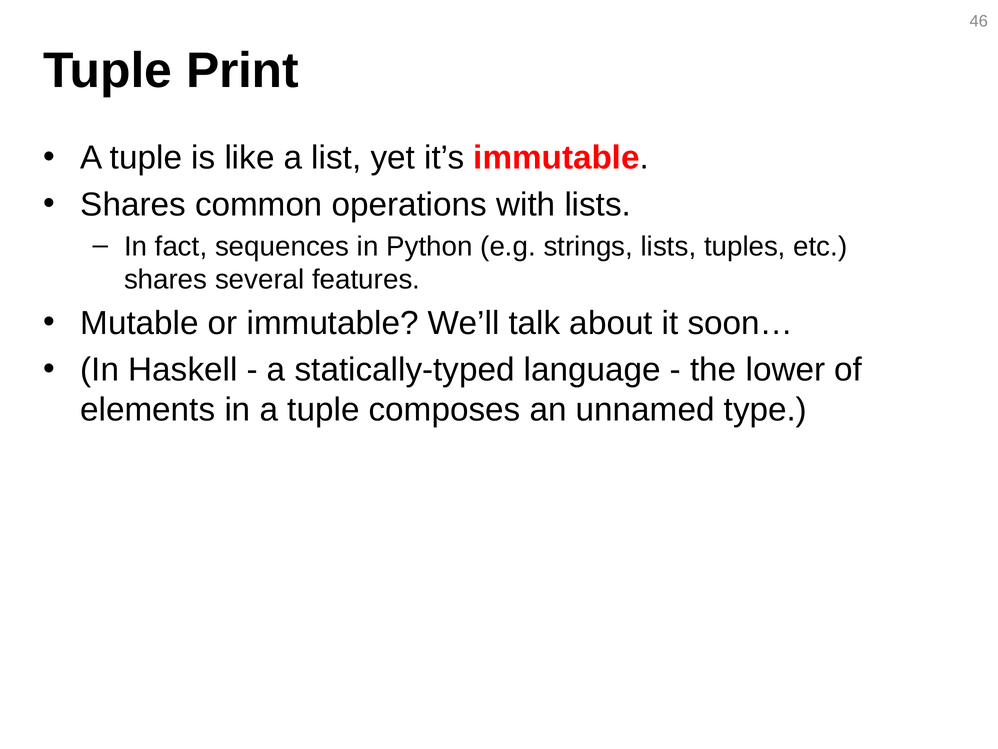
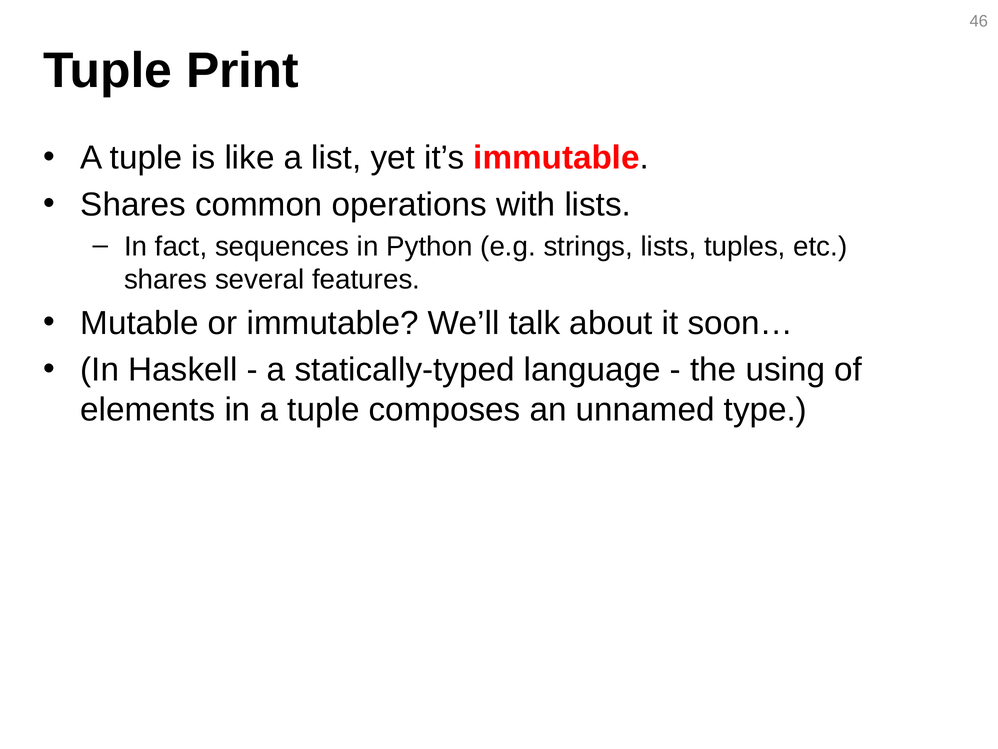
lower: lower -> using (785, 370)
